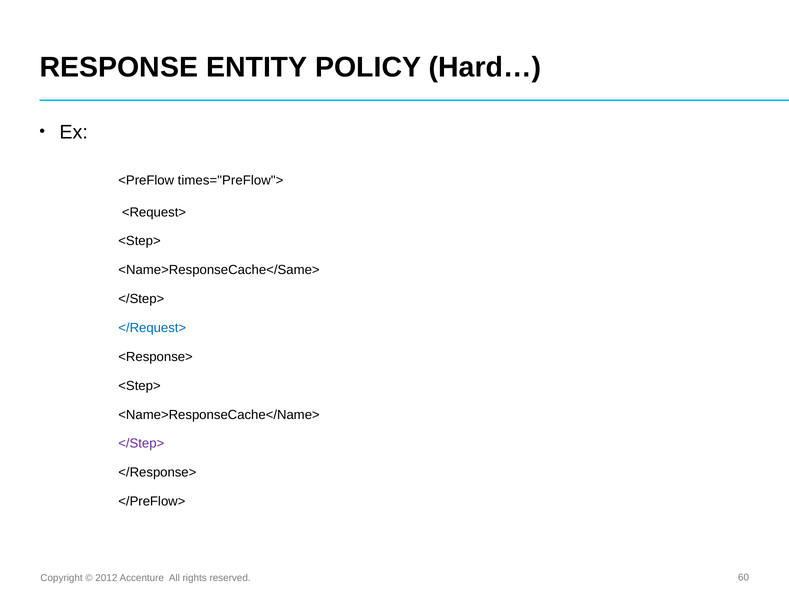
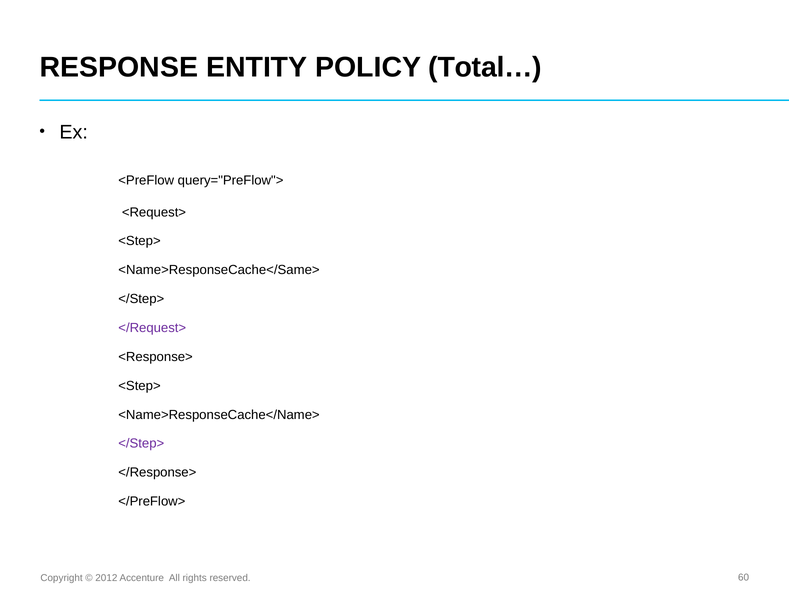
Hard…: Hard… -> Total… (485, 67)
times="PreFlow">: times="PreFlow"> -> query="PreFlow"> (231, 180)
</Request> colour: blue -> purple (152, 328)
